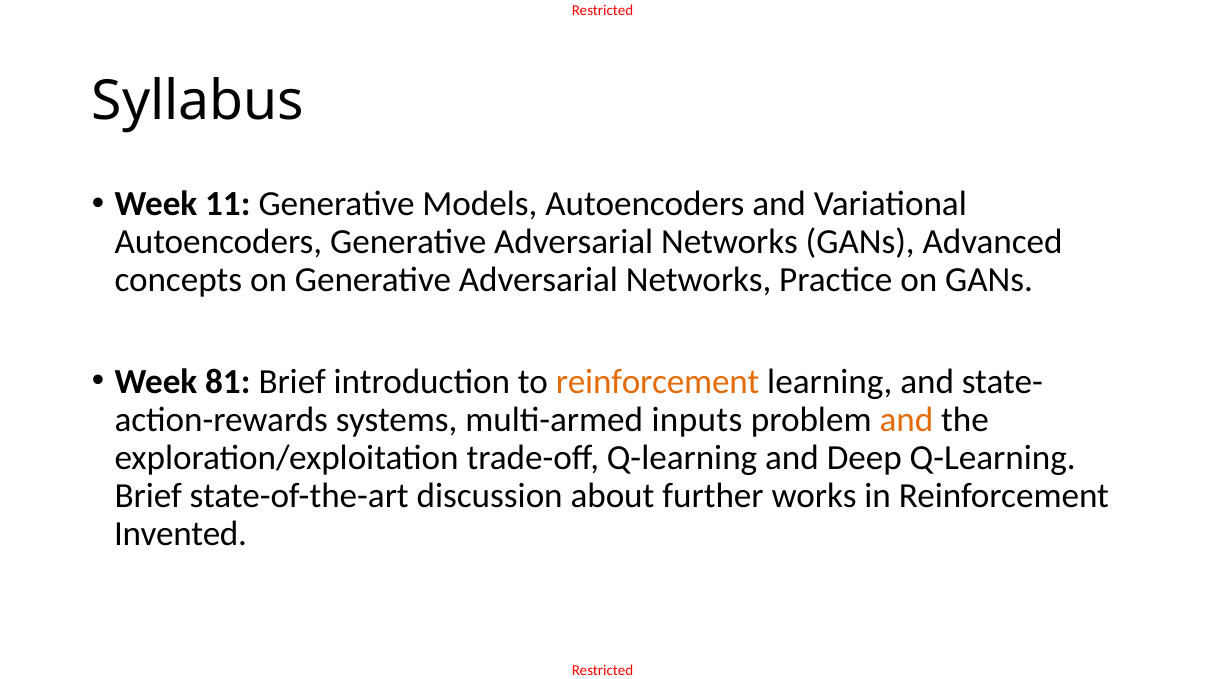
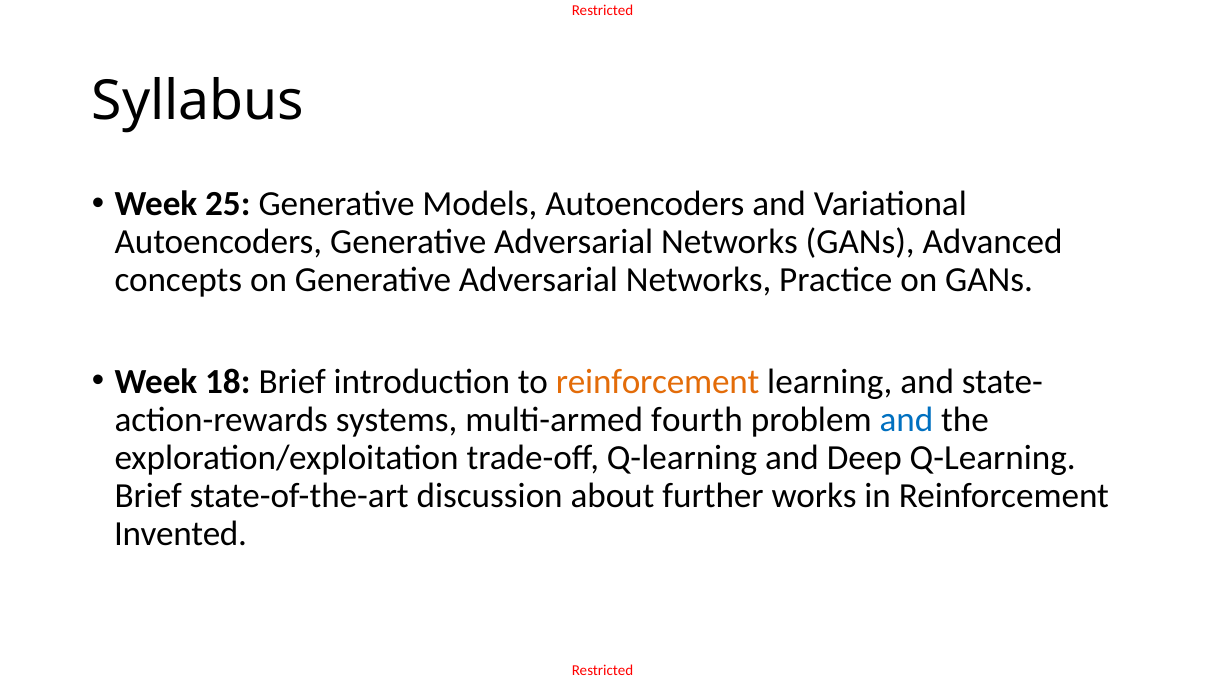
11: 11 -> 25 (228, 204)
81: 81 -> 18 (228, 381)
inputs: inputs -> fourth (697, 419)
and colour: orange -> blue (906, 419)
